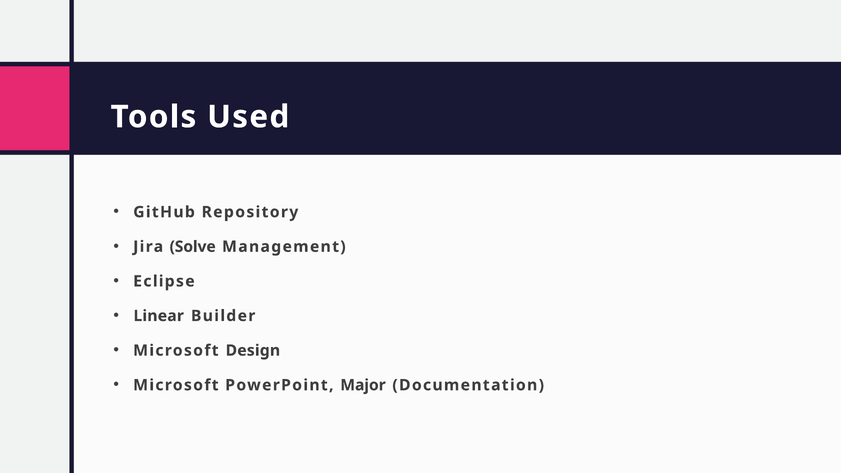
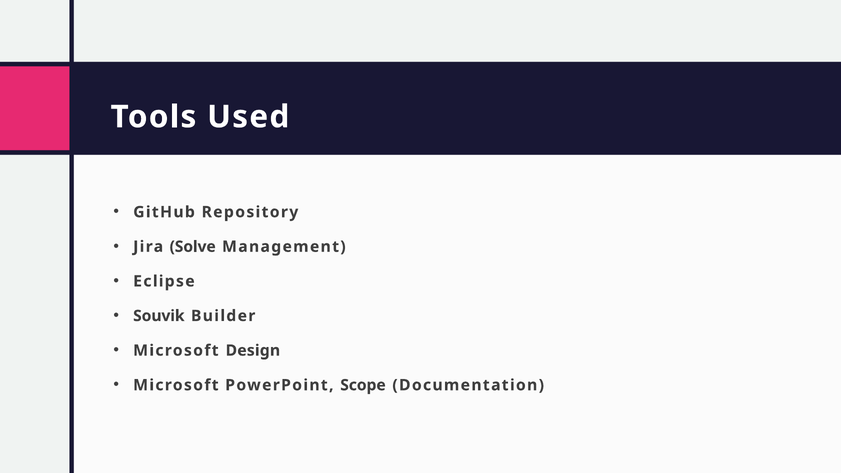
Linear: Linear -> Souvik (159, 316)
Major: Major -> Scope (363, 385)
